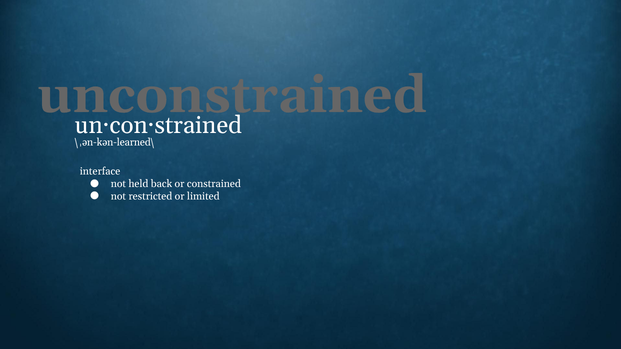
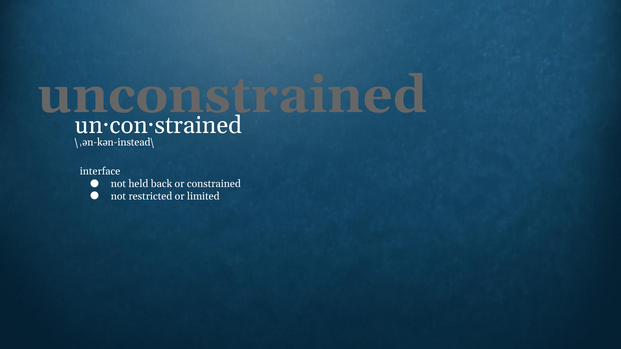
\ˌən-kən-learned\: \ˌən-kən-learned\ -> \ˌən-kən-instead\ (115, 142)
